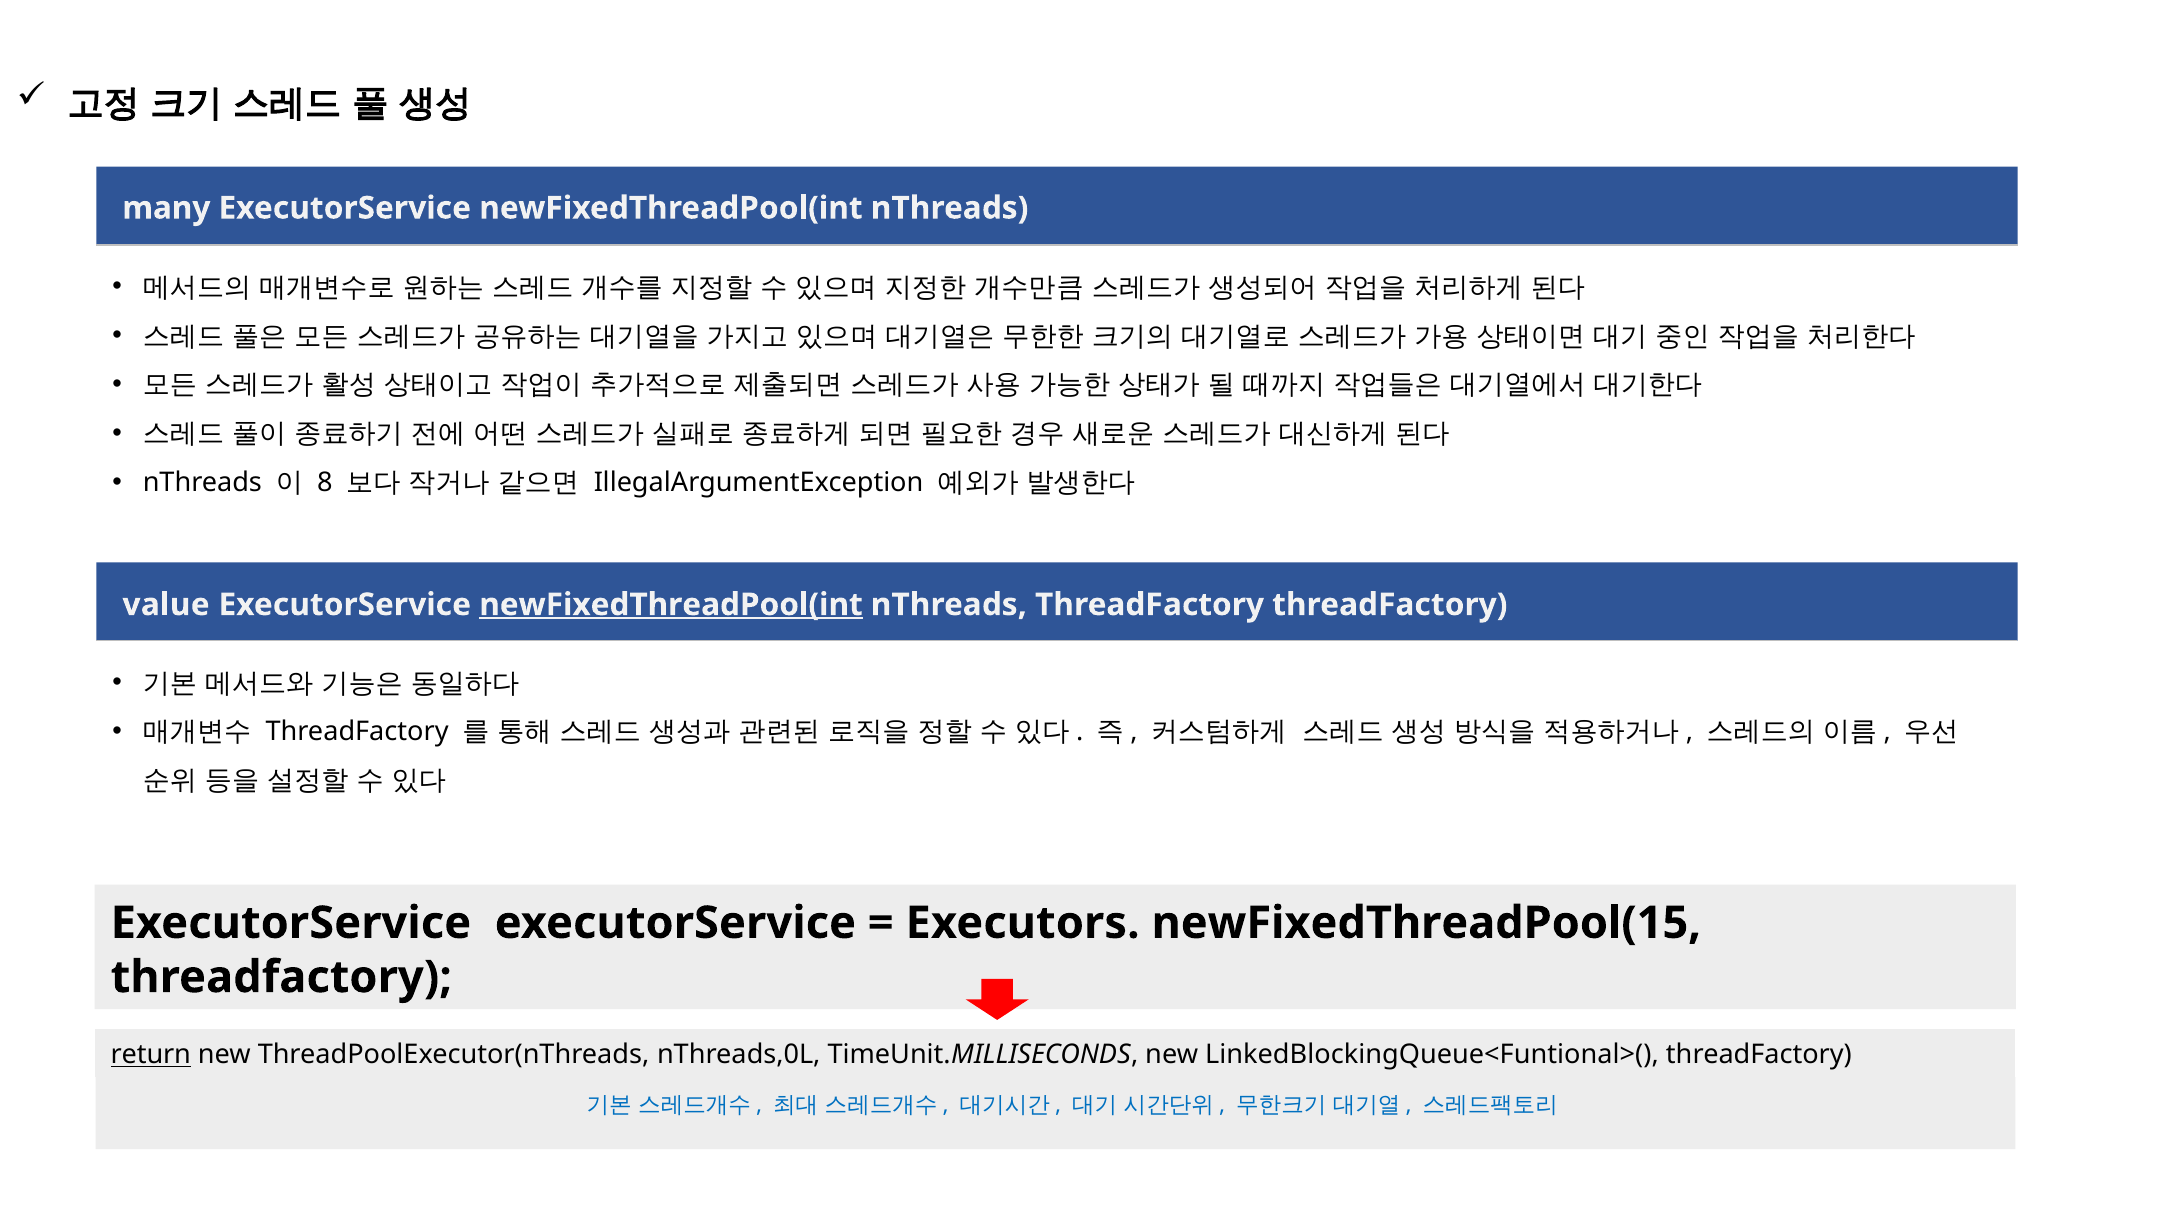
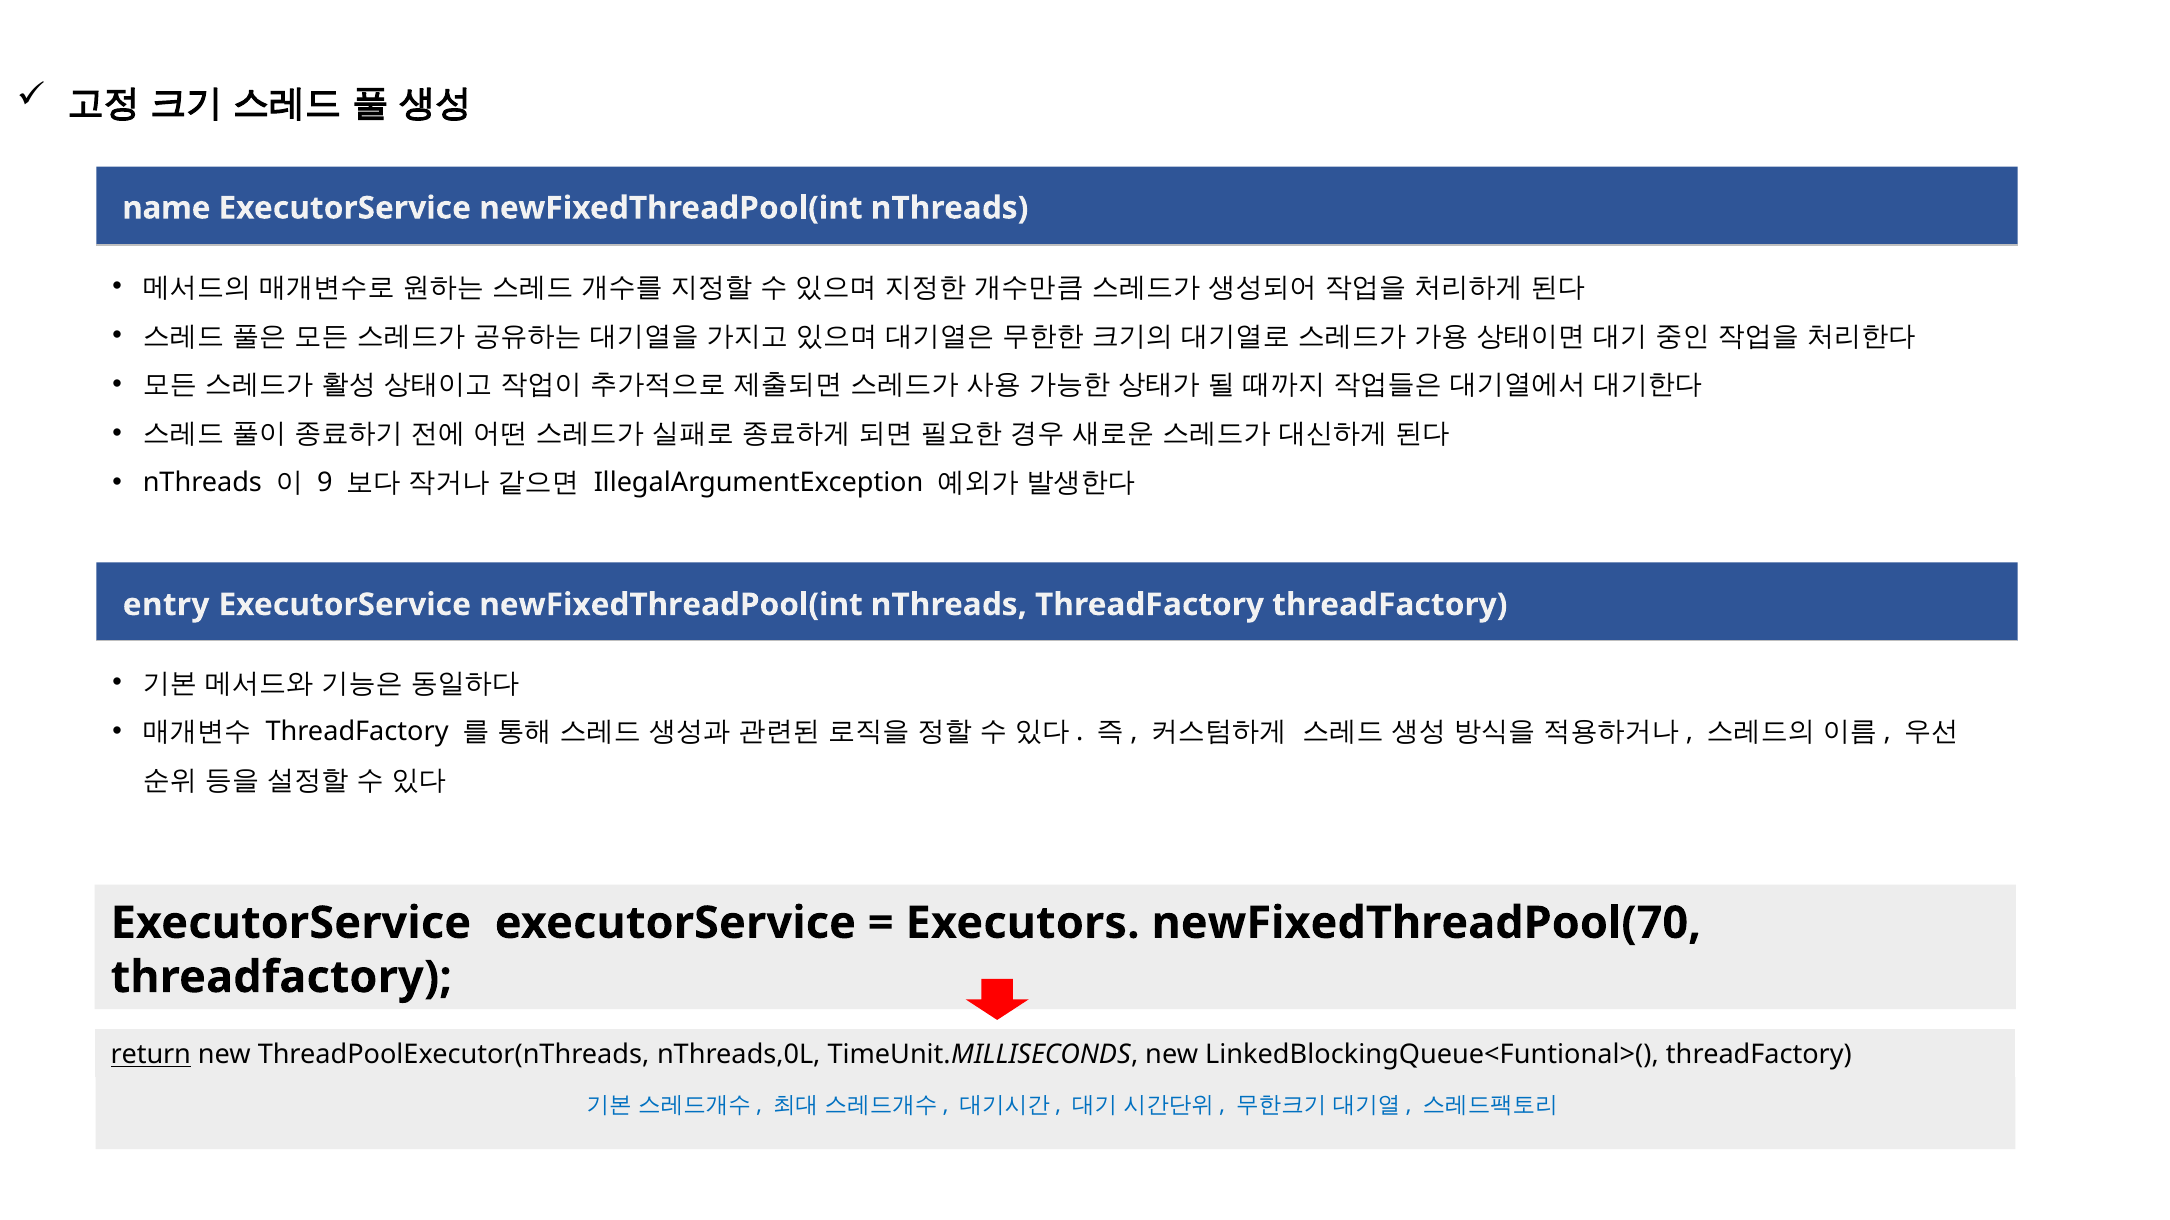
many: many -> name (166, 208)
8: 8 -> 9 (325, 483)
value: value -> entry (166, 605)
newFixedThreadPool(int underline: present -> none (671, 605)
newFixedThreadPool(15: newFixedThreadPool(15 -> newFixedThreadPool(70 (1426, 924)
